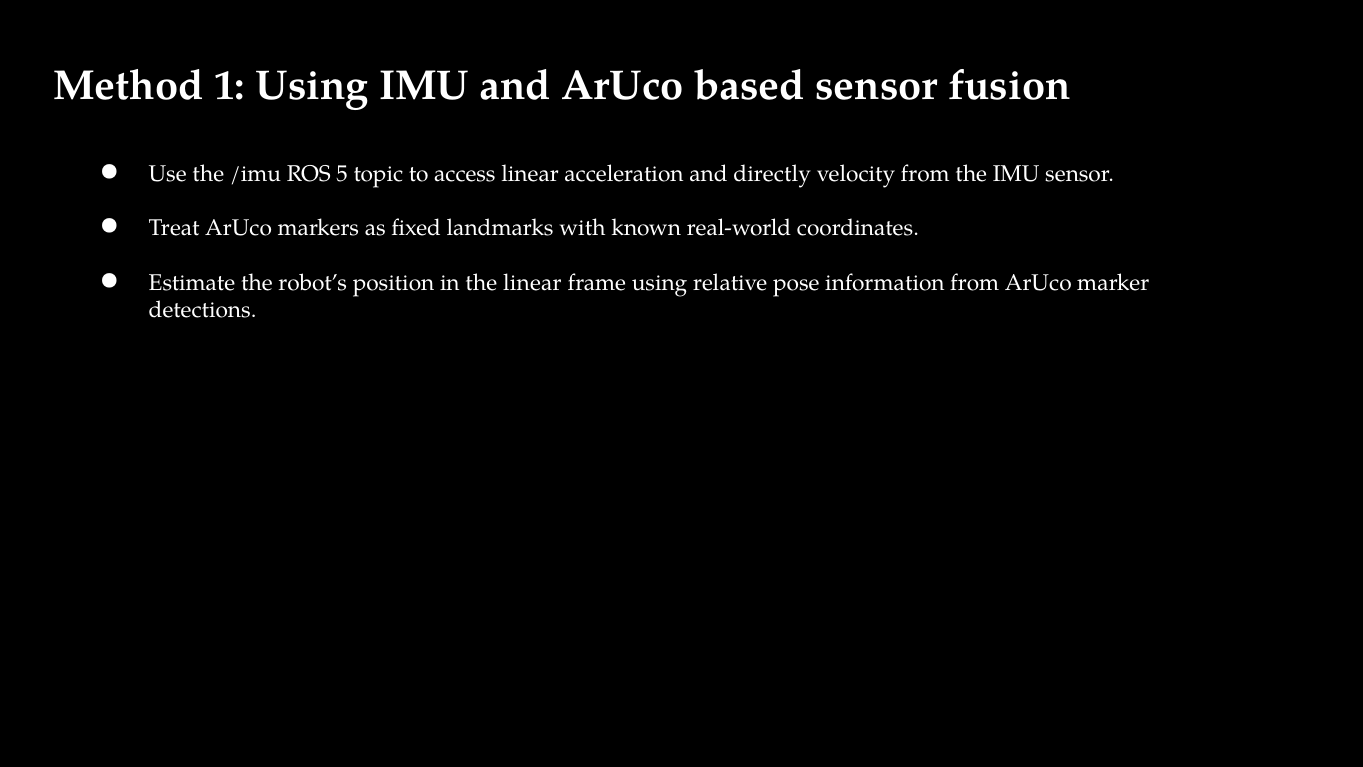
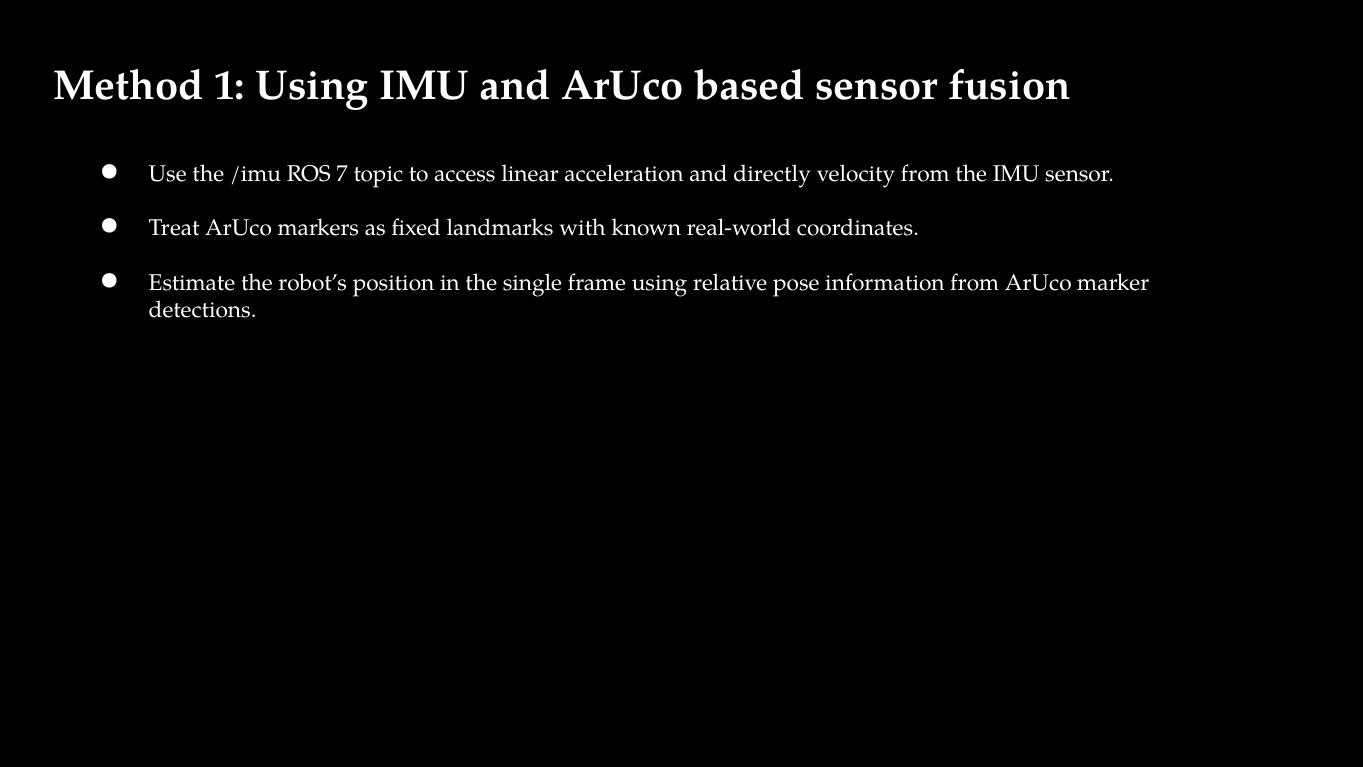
5: 5 -> 7 (342, 174)
the linear: linear -> single (532, 283)
